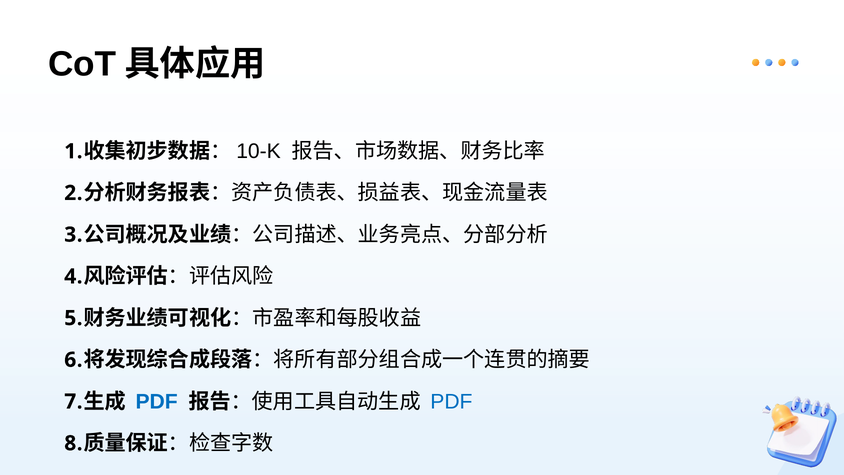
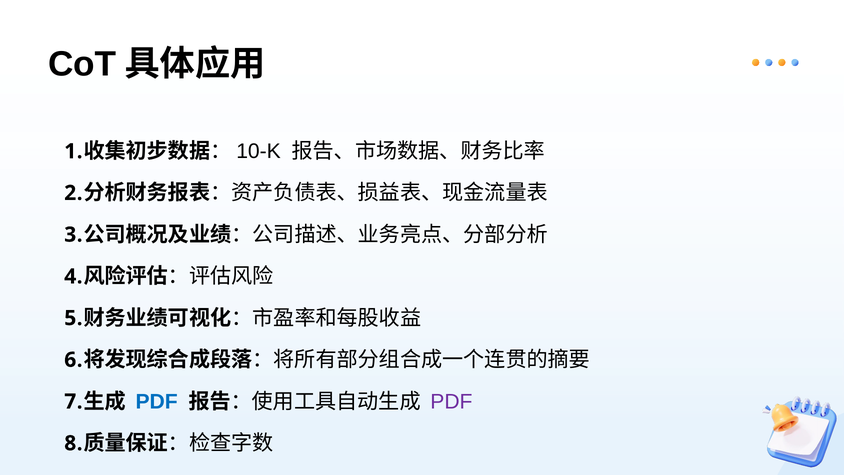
PDF colour: blue -> purple (451, 401)
